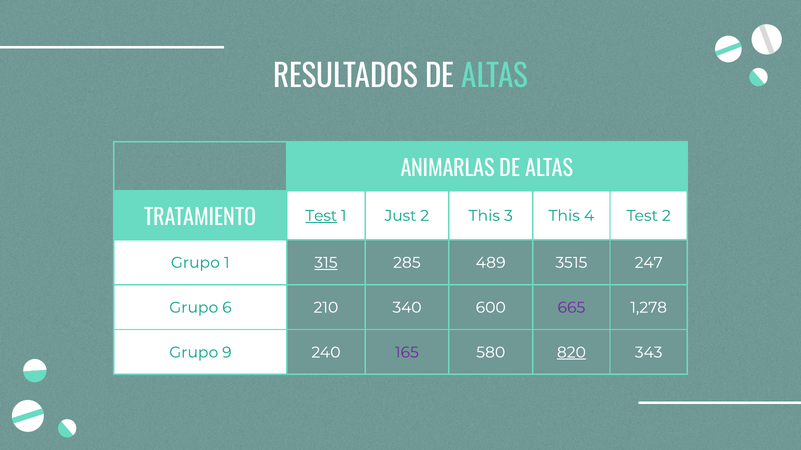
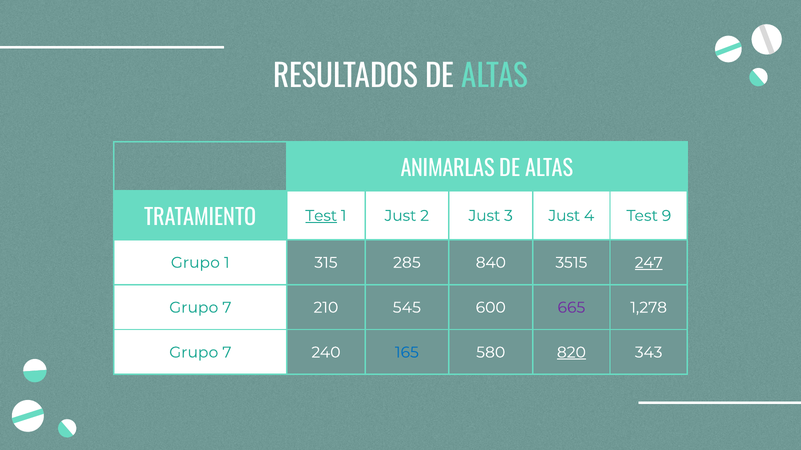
2 This: This -> Just (484, 216)
3 This: This -> Just (564, 216)
Test 2: 2 -> 9 (666, 216)
315 underline: present -> none (326, 263)
489: 489 -> 840 (491, 263)
247 underline: none -> present (649, 263)
6: 6 -> 7 (227, 308)
340: 340 -> 545 (407, 308)
9: 9 -> 7 (227, 353)
165 colour: purple -> blue (407, 353)
